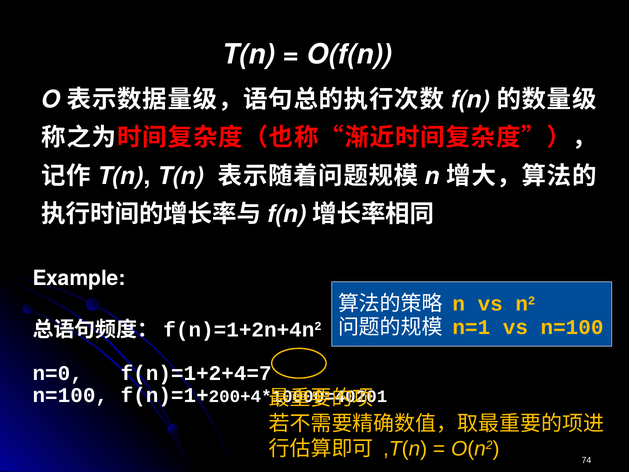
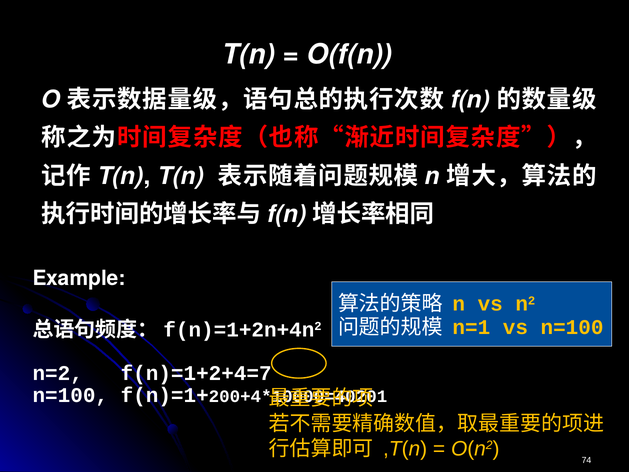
n=0: n=0 -> n=2 (58, 373)
